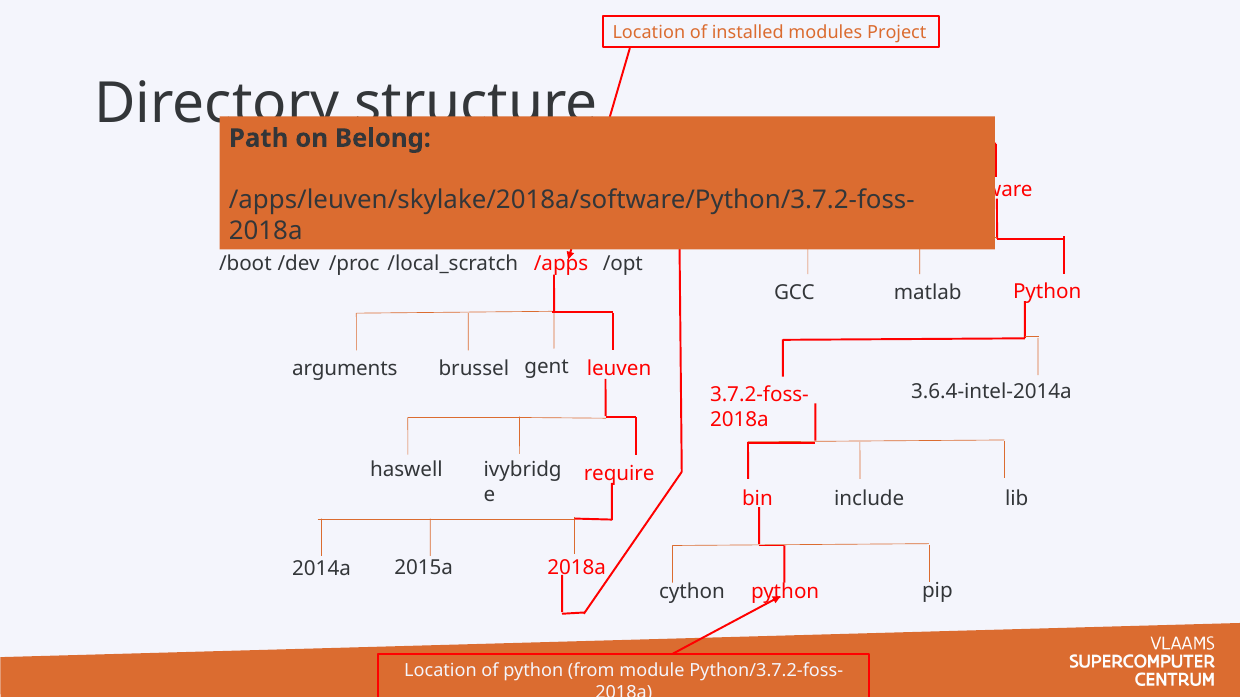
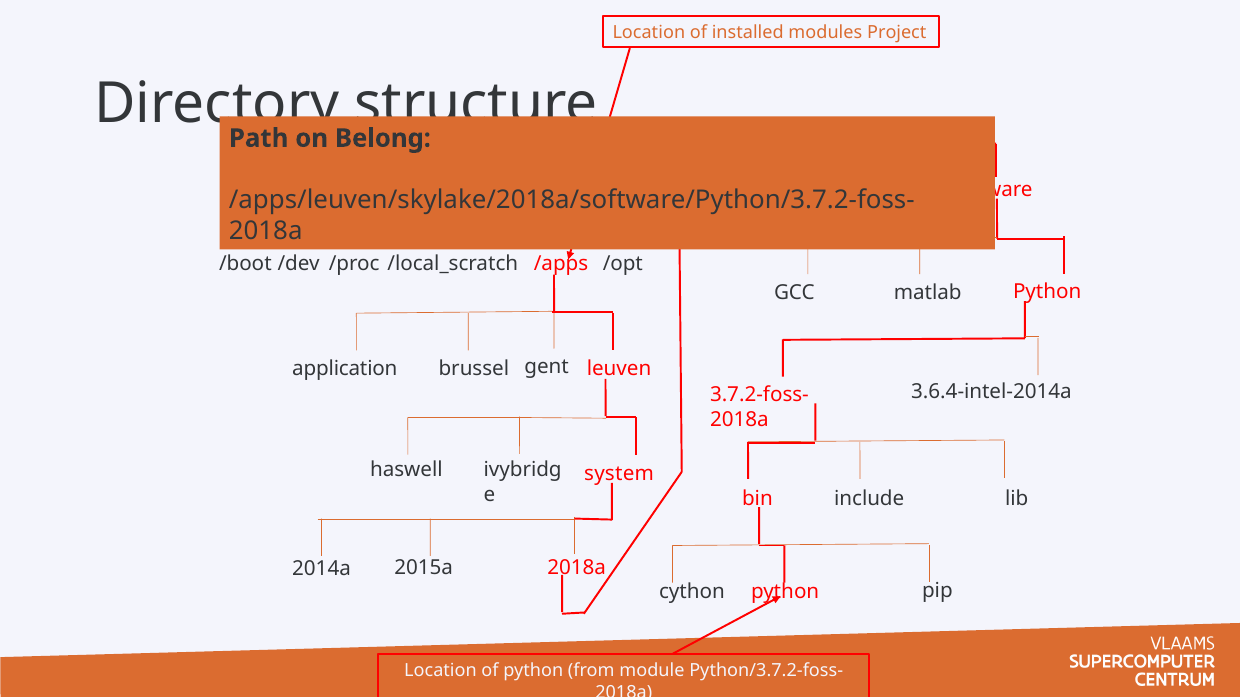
arguments: arguments -> application (345, 369)
require: require -> system (619, 474)
